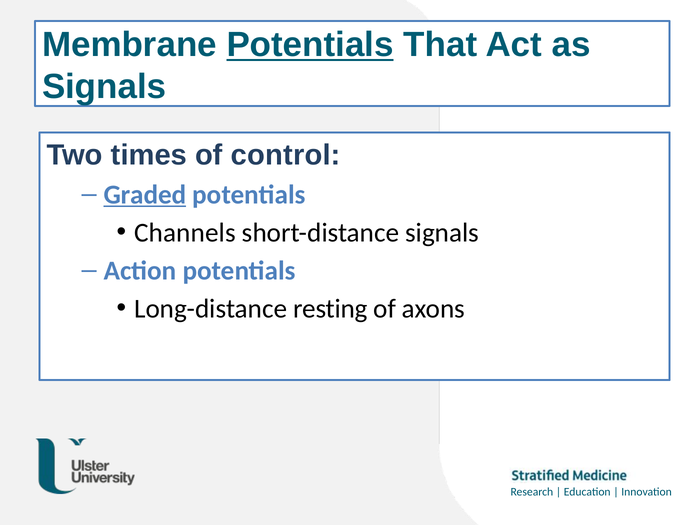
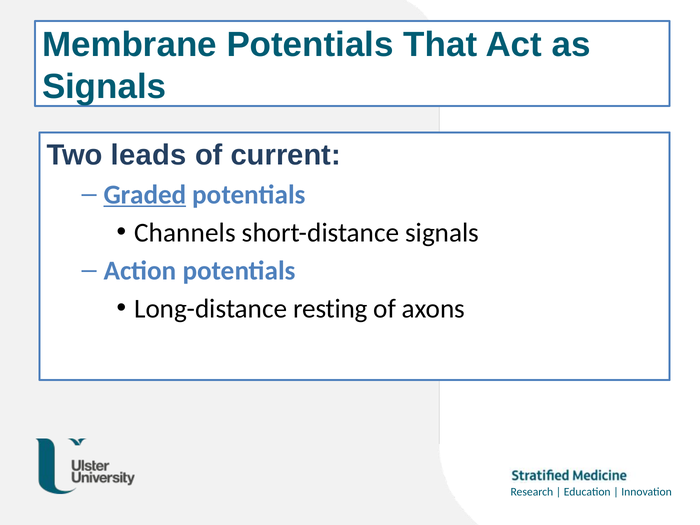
Potentials underline: present -> none (310, 45)
times: times -> leads (149, 155)
control: control -> current (286, 155)
